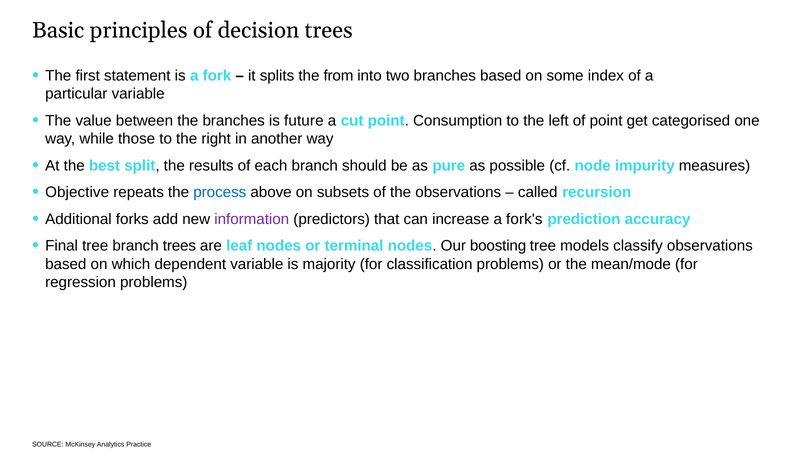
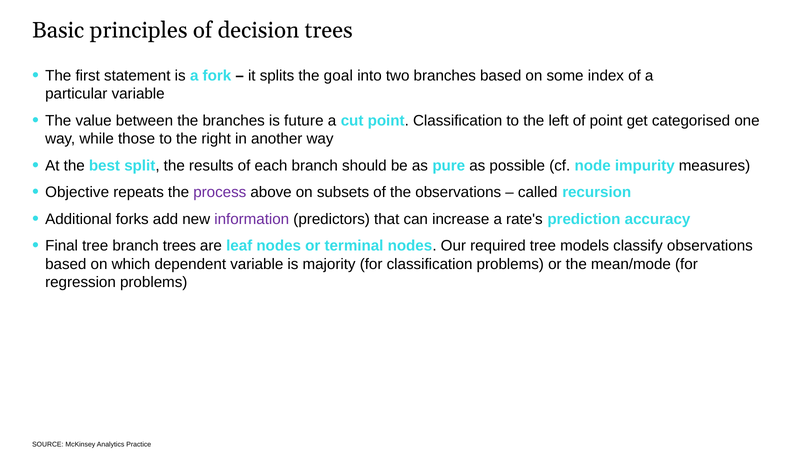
from: from -> goal (338, 76)
point Consumption: Consumption -> Classification (458, 121)
process colour: blue -> purple (220, 193)
fork's: fork's -> rate's (524, 219)
boosting: boosting -> required (498, 246)
